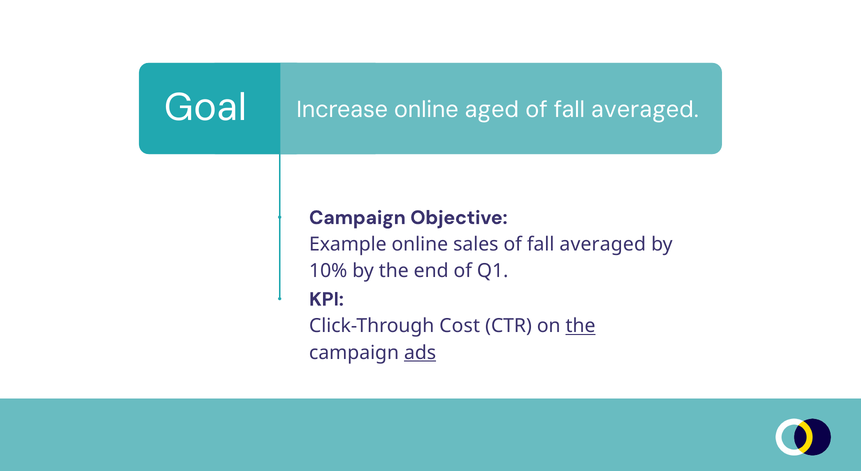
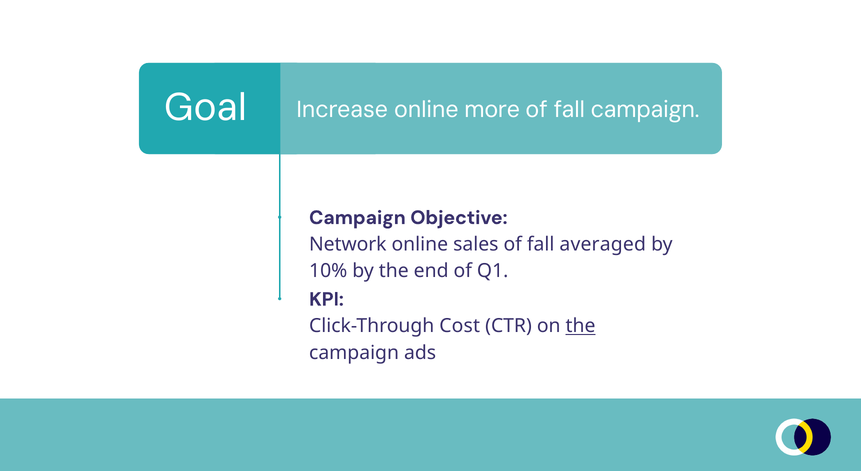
aged: aged -> more (492, 110)
averaged: averaged -> campaign (645, 110)
Example: Example -> Network (348, 244)
ads underline: present -> none (420, 353)
